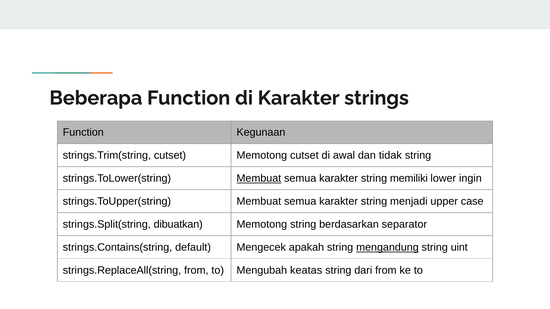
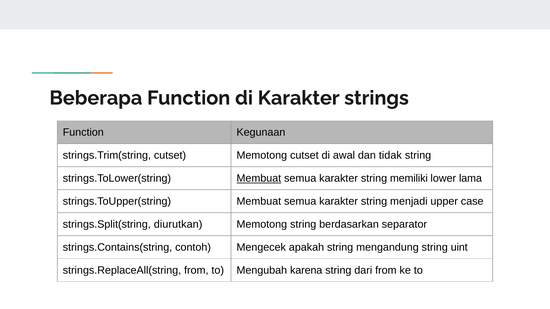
ingin: ingin -> lama (470, 179)
dibuatkan: dibuatkan -> diurutkan (178, 225)
default: default -> contoh (193, 248)
mengandung underline: present -> none (387, 248)
keatas: keatas -> karena (306, 271)
